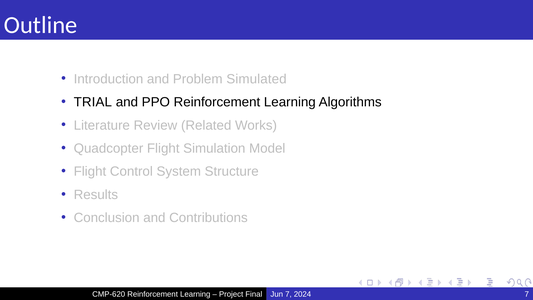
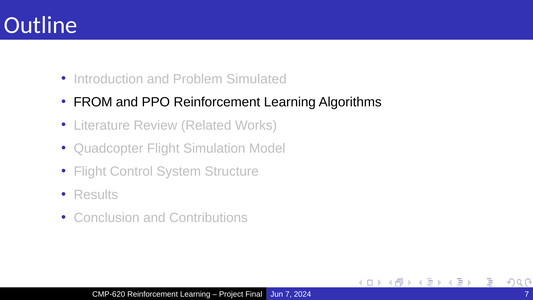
TRIAL: TRIAL -> FROM (93, 102)
